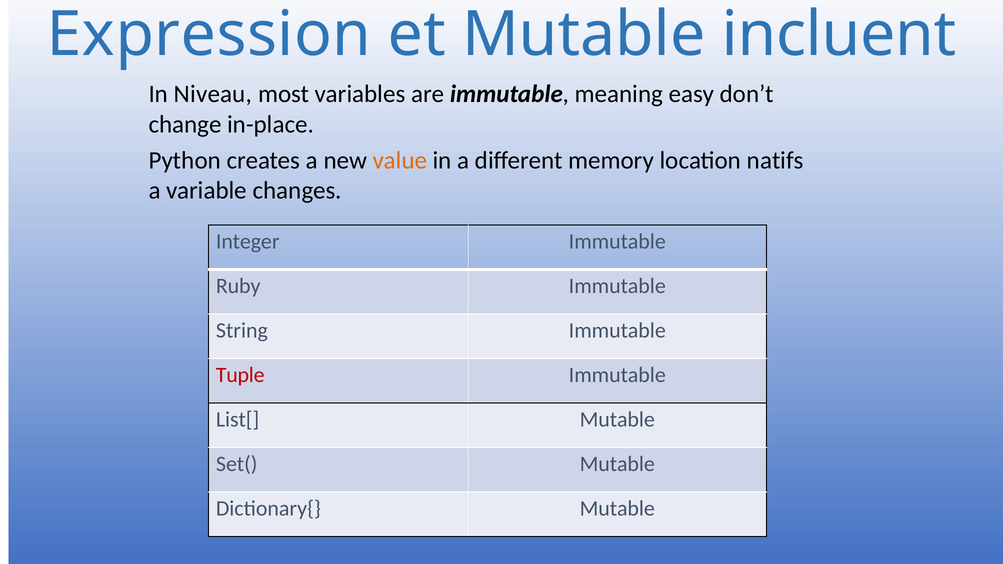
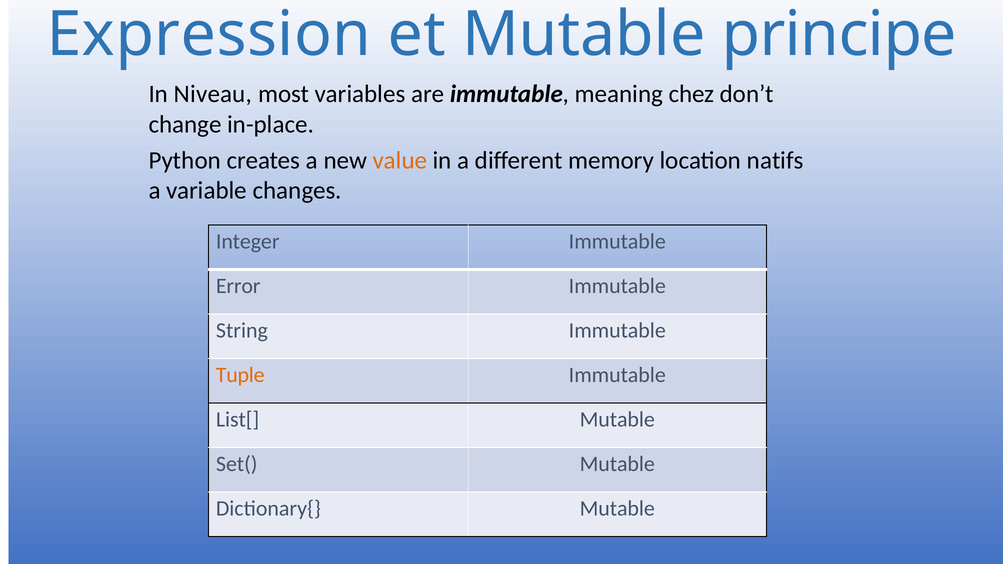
incluent: incluent -> principe (839, 35)
easy: easy -> chez (691, 94)
Ruby: Ruby -> Error (238, 286)
Tuple colour: red -> orange (240, 375)
